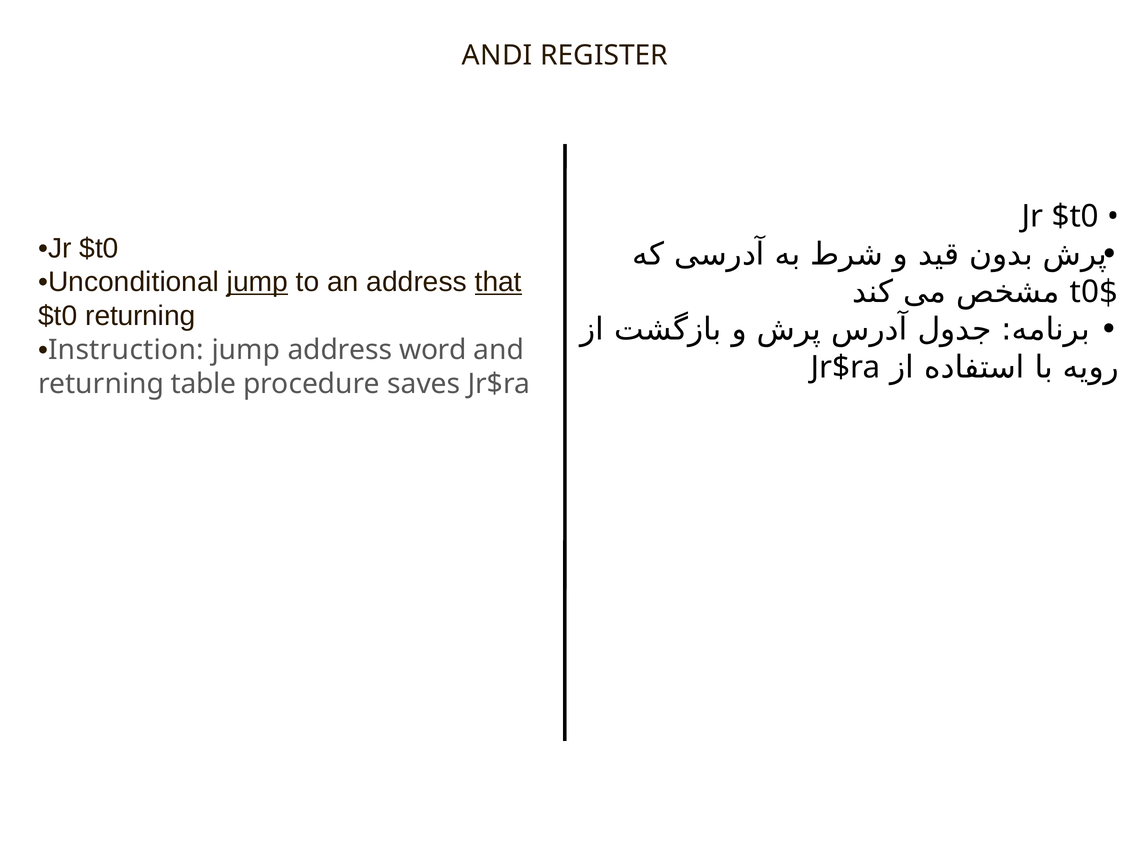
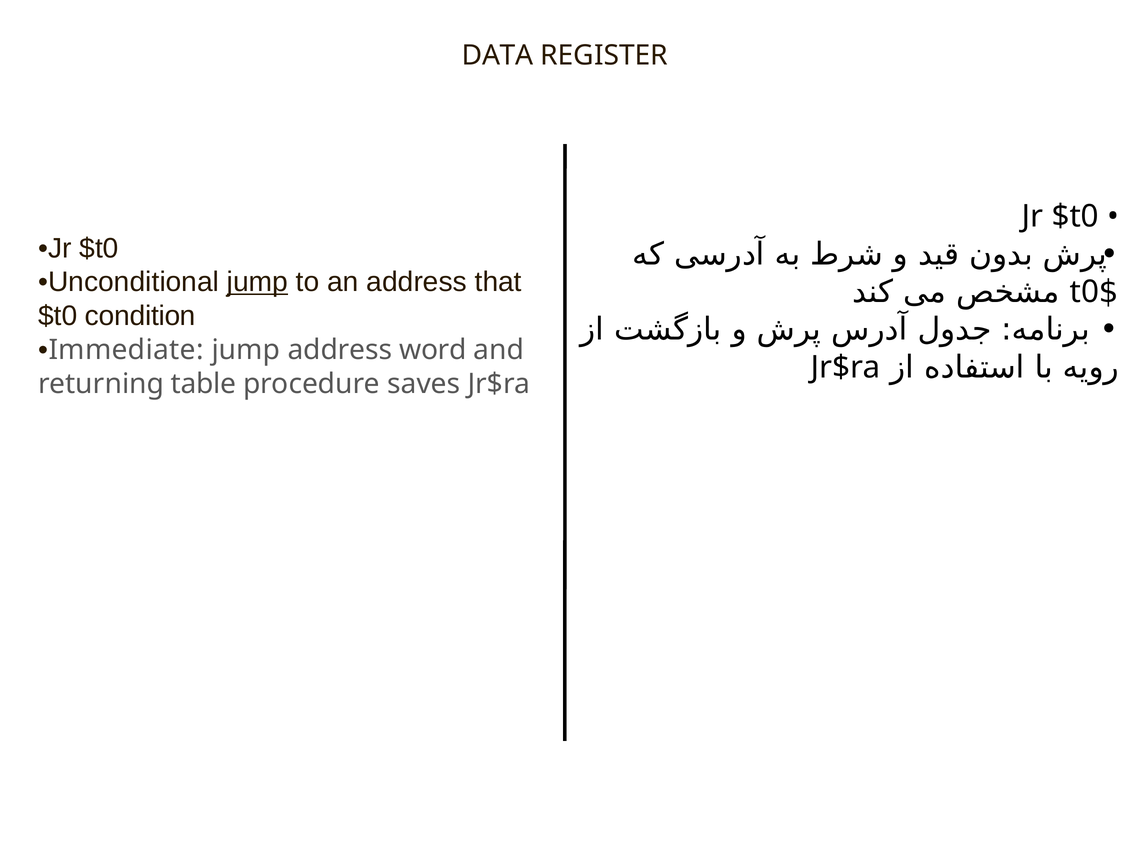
ANDI: ANDI -> DATA (497, 55)
that underline: present -> none (498, 282)
$t0 returning: returning -> condition (140, 316)
Instruction: Instruction -> Immediate (126, 350)
